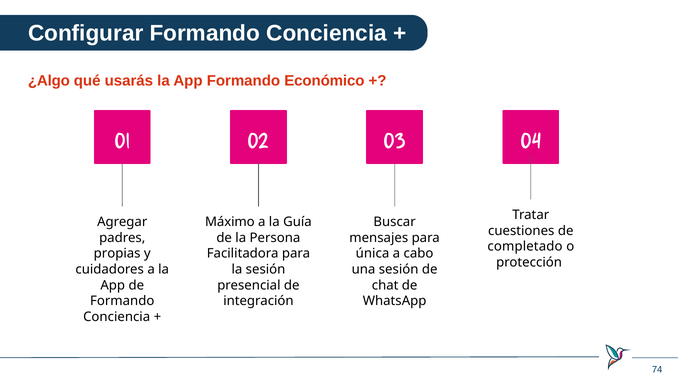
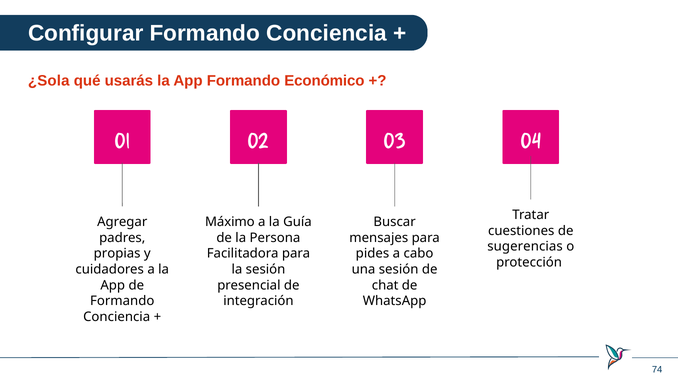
¿Algo: ¿Algo -> ¿Sola (49, 81)
completado: completado -> sugerencias (525, 247)
única: única -> pides (373, 254)
